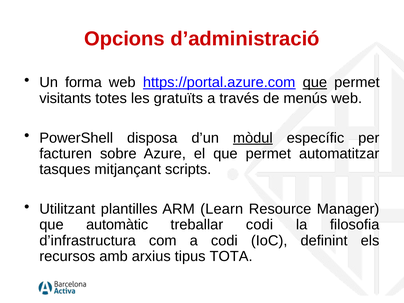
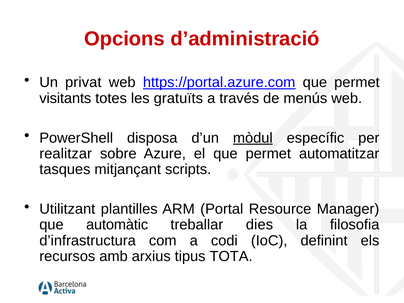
forma: forma -> privat (83, 82)
que underline: present -> none (315, 82)
facturen: facturen -> realitzar (66, 154)
Learn: Learn -> Portal (222, 209)
treballar codi: codi -> dies (259, 225)
